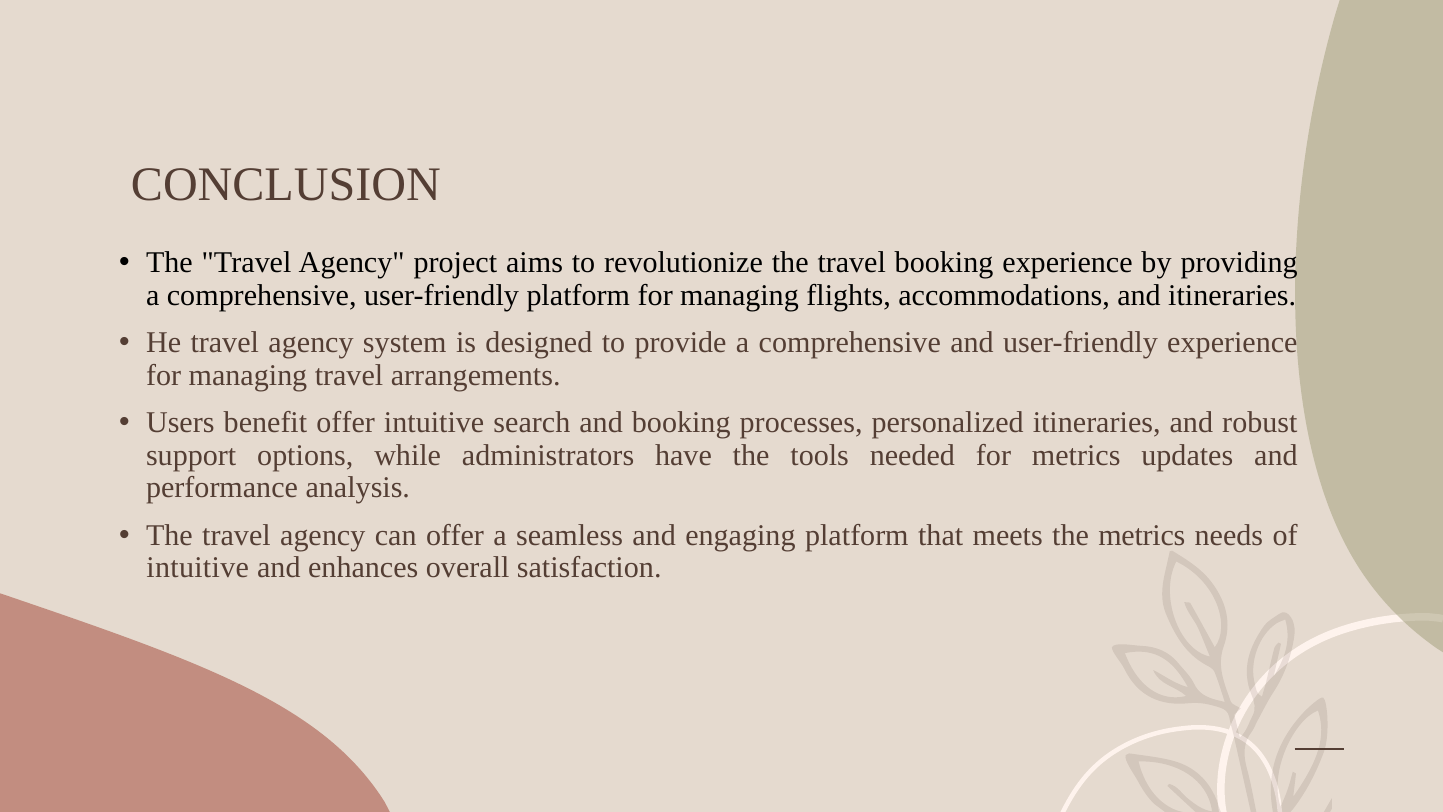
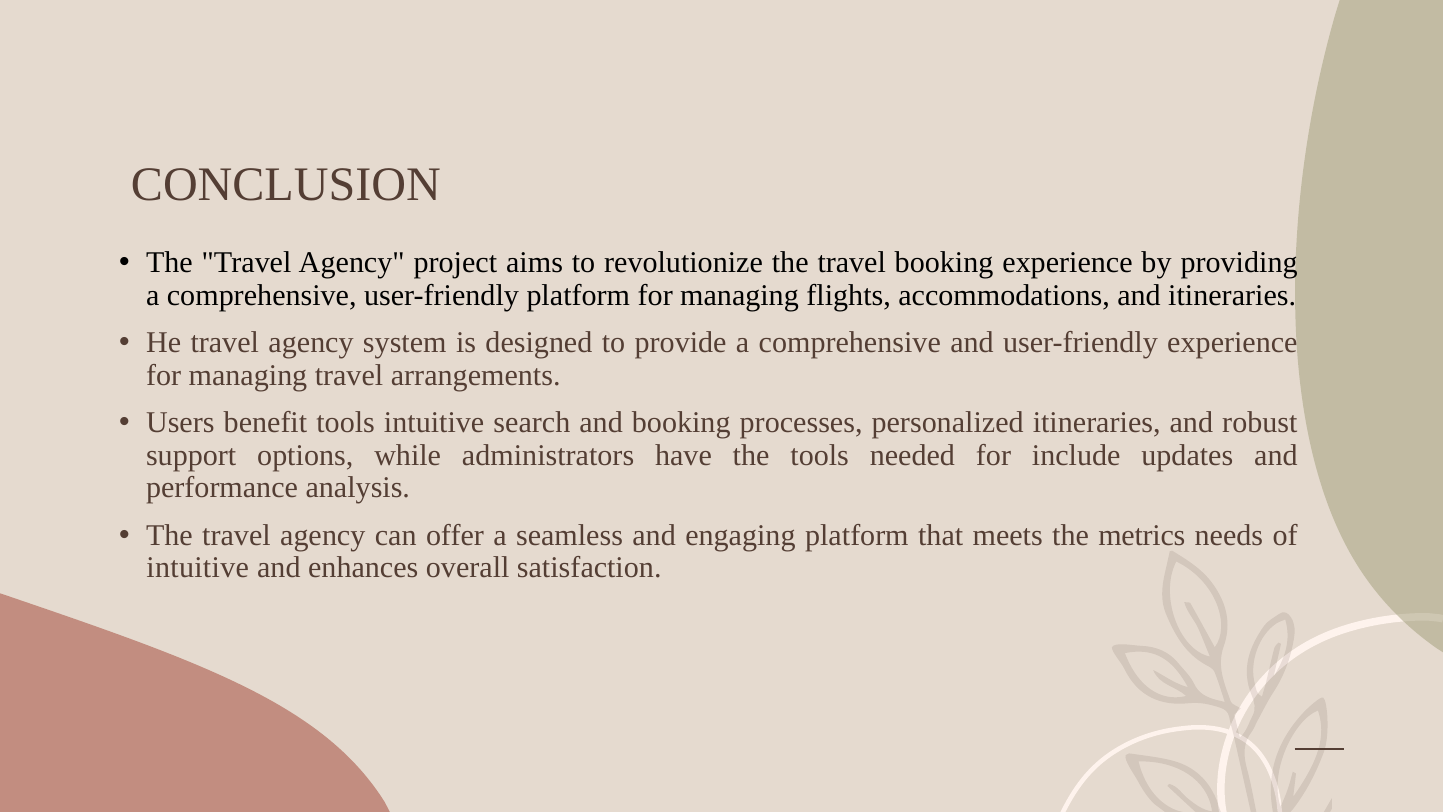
benefit offer: offer -> tools (346, 423)
for metrics: metrics -> include (1076, 455)
